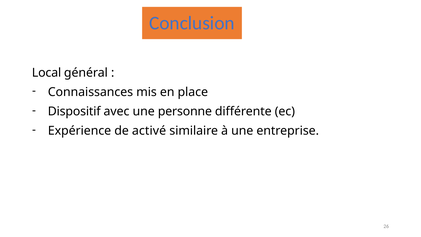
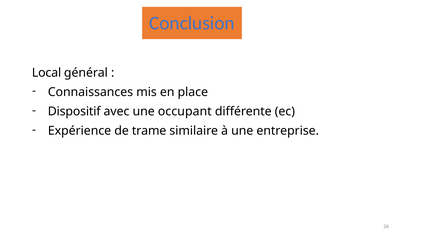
personne: personne -> occupant (185, 111)
activé: activé -> trame (149, 131)
